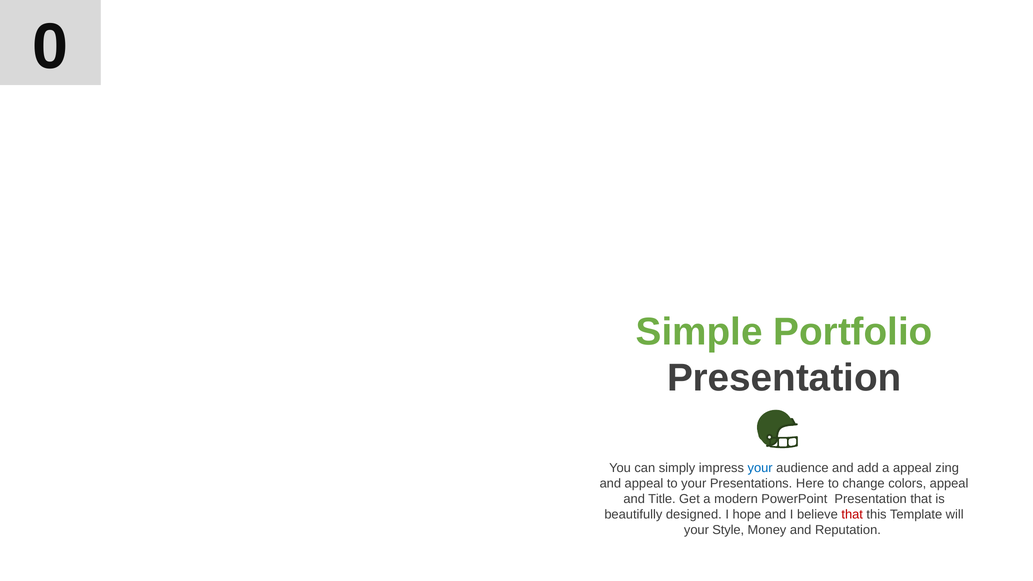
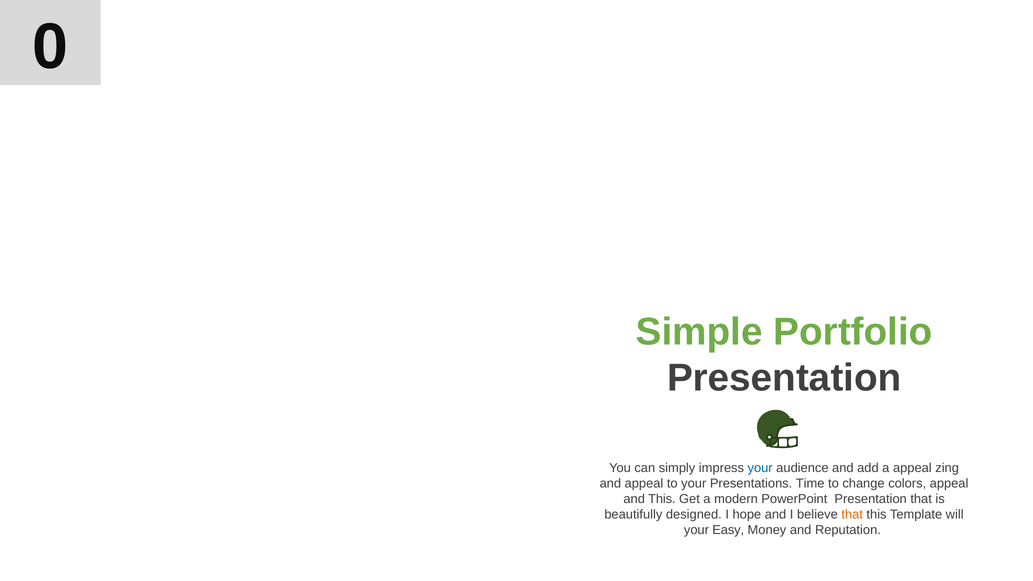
Here: Here -> Time (810, 483)
and Title: Title -> This (662, 499)
that colour: red -> orange (852, 514)
Style: Style -> Easy (728, 530)
